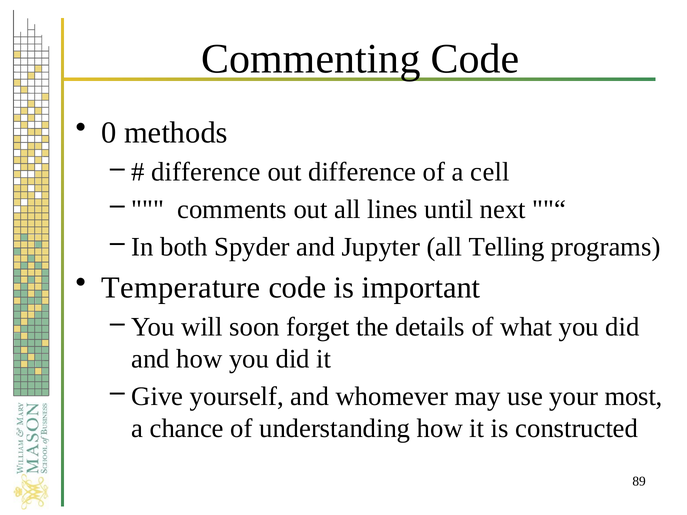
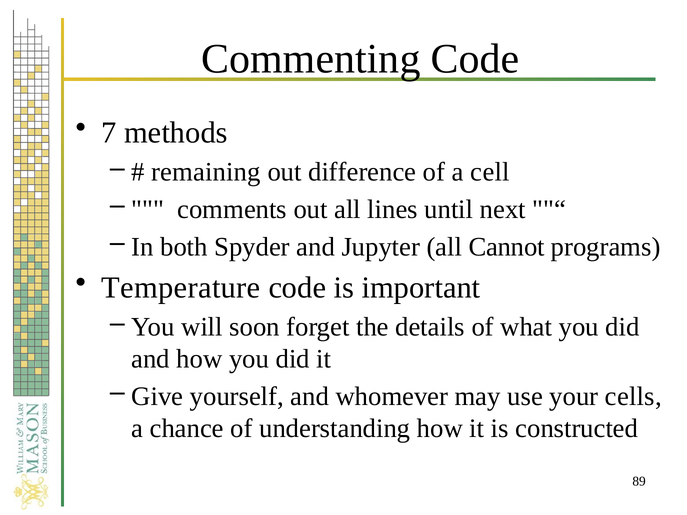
0: 0 -> 7 (109, 133)
difference: difference -> remaining (206, 172)
Telling: Telling -> Cannot (507, 247)
most: most -> cells (633, 397)
